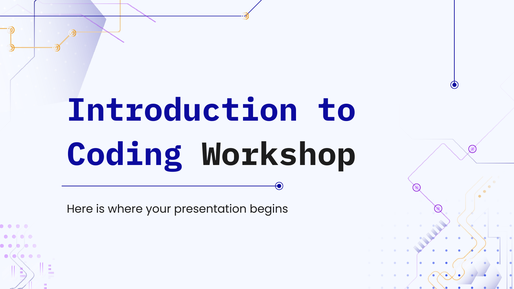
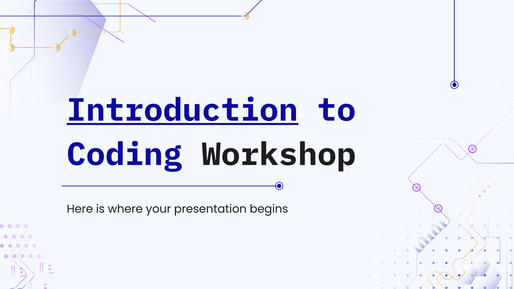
Introduction underline: none -> present (182, 110)
